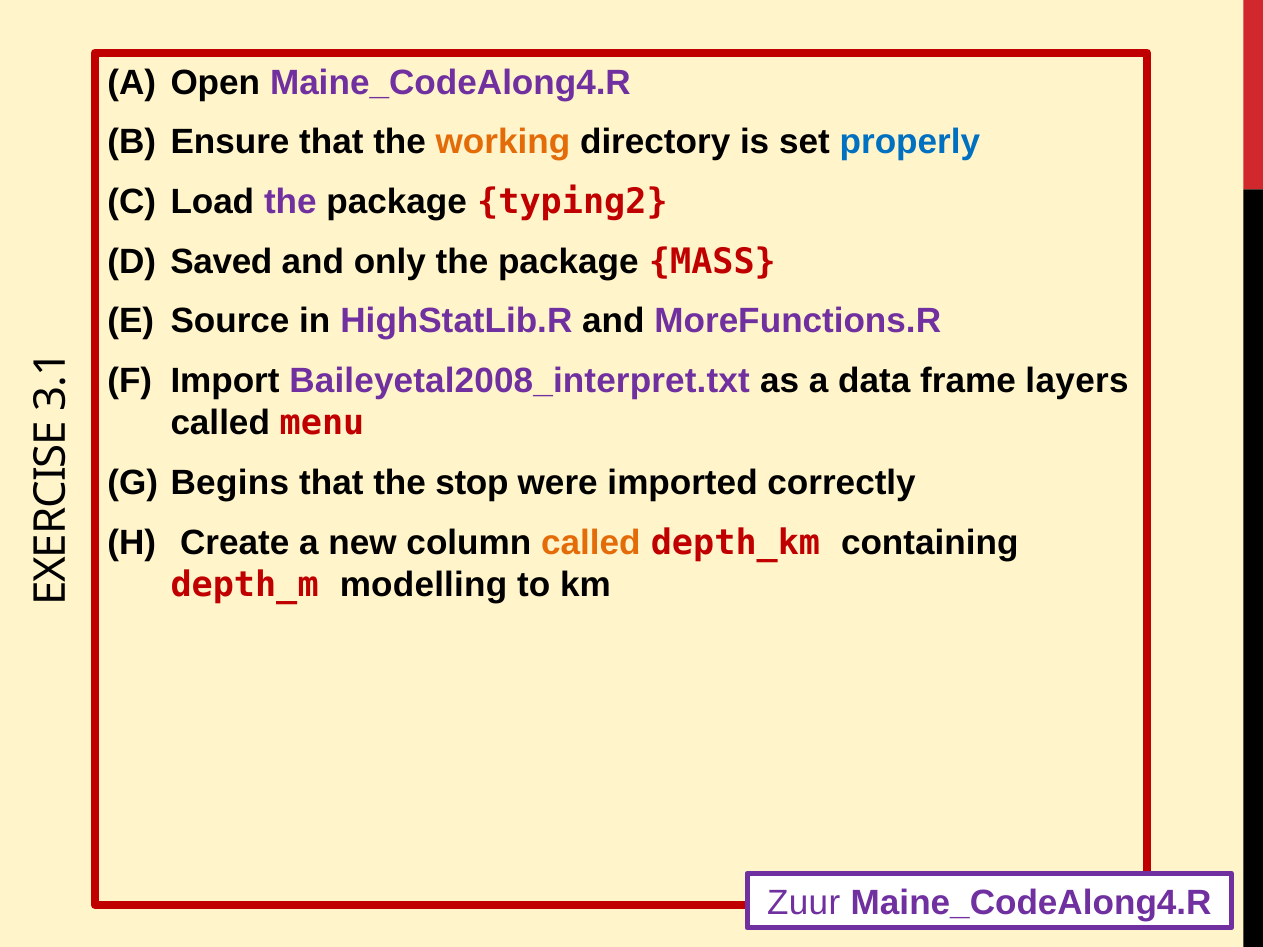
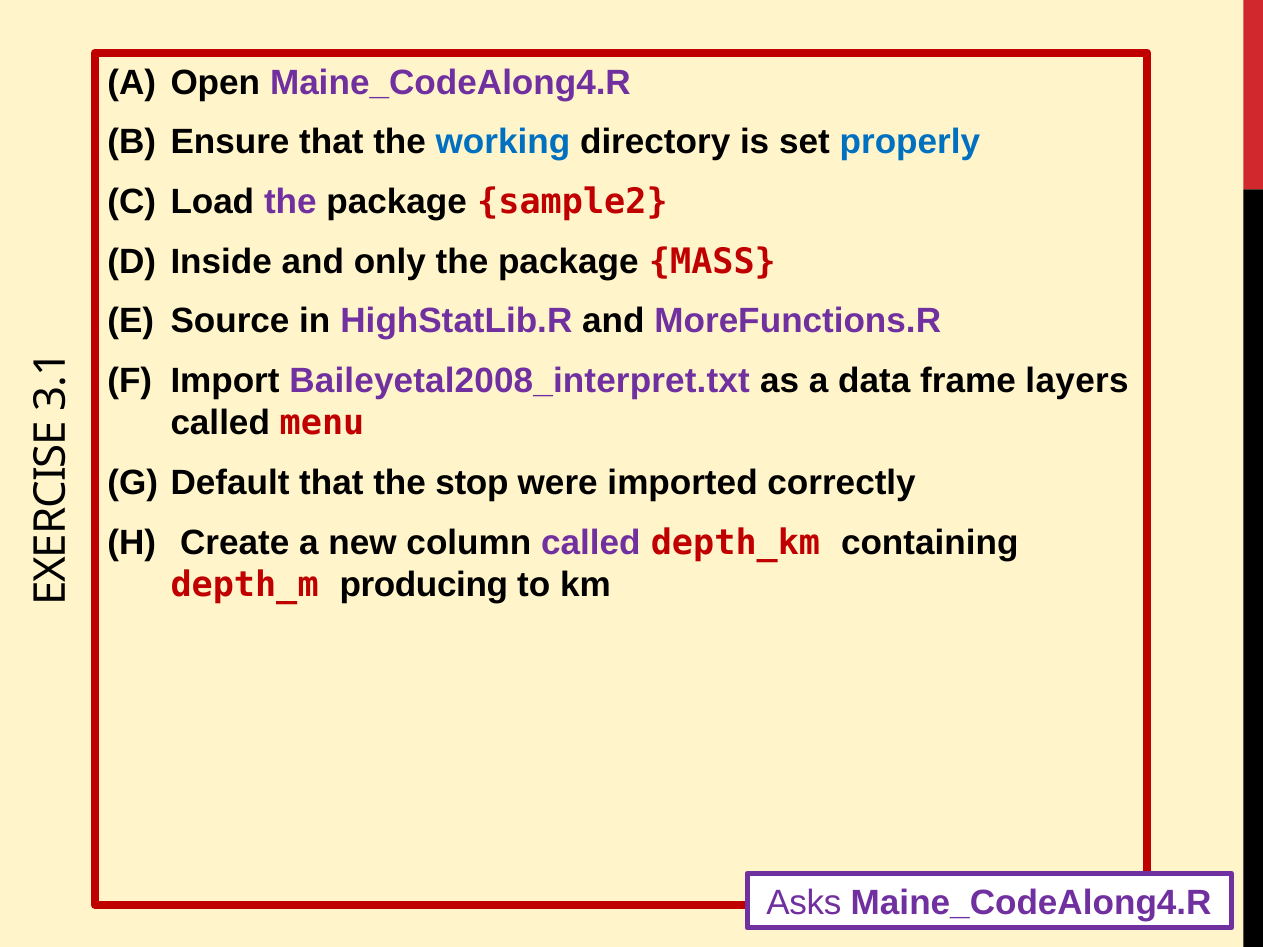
working colour: orange -> blue (503, 142)
typing2: typing2 -> sample2 (572, 202)
Saved: Saved -> Inside (221, 262)
Begins: Begins -> Default (230, 483)
called colour: orange -> purple (591, 543)
modelling: modelling -> producing (424, 585)
Zuur: Zuur -> Asks (804, 903)
